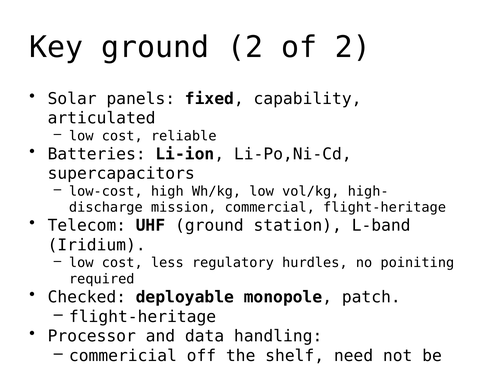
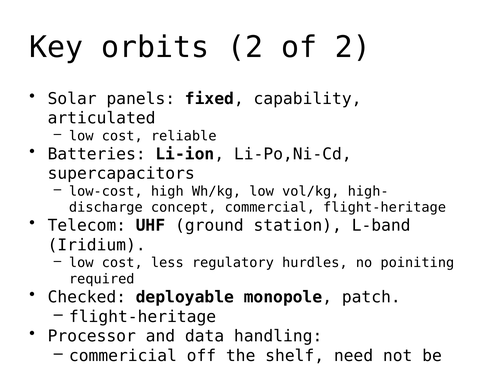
Key ground: ground -> orbits (155, 47)
mission: mission -> concept (184, 208)
